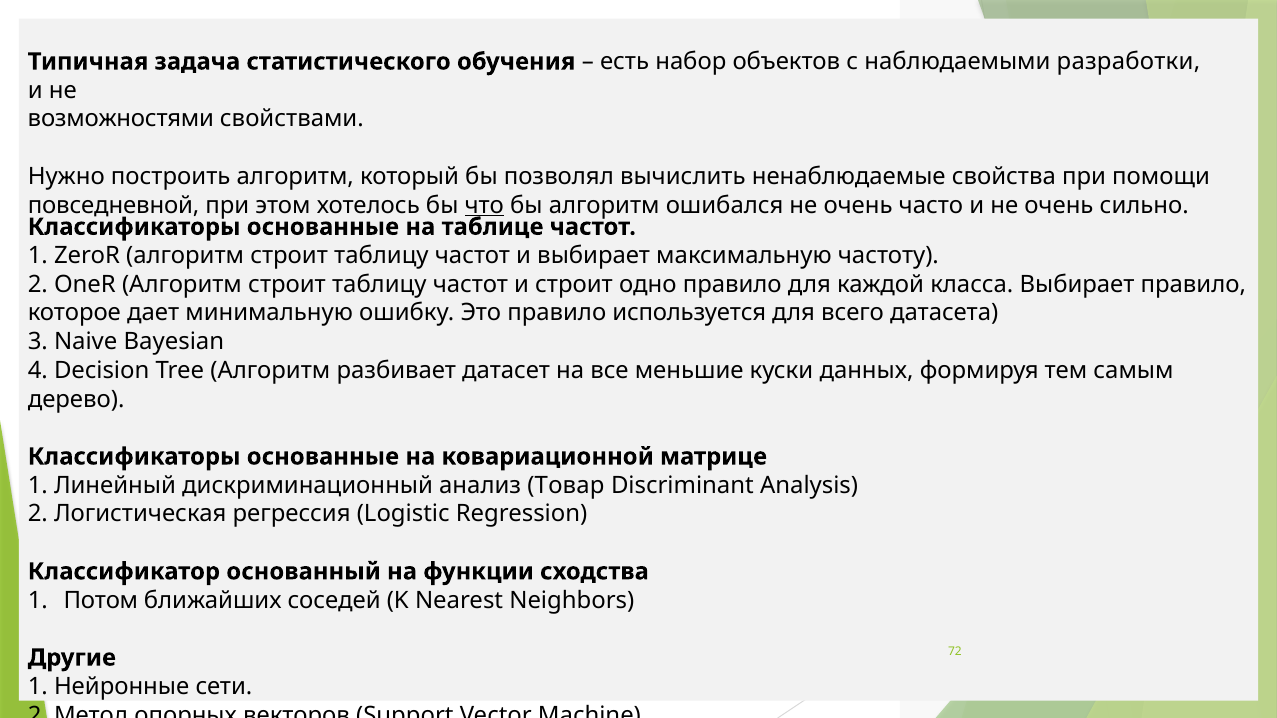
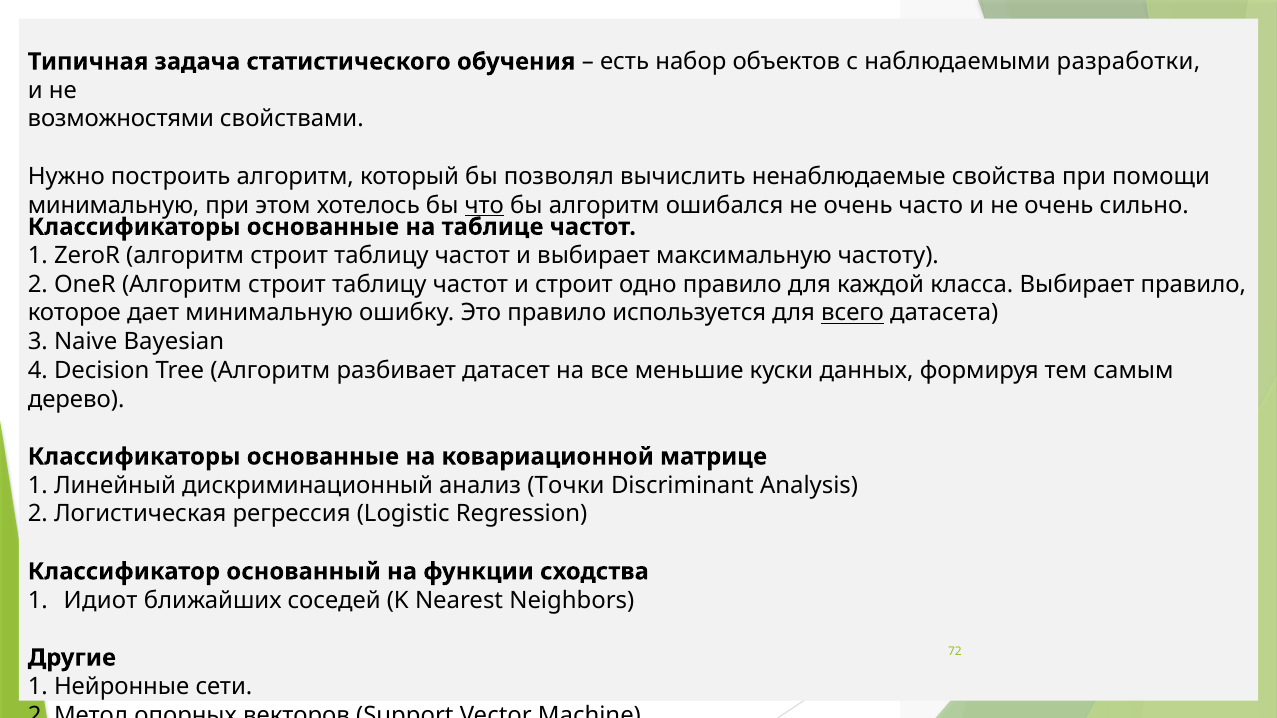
повседневной: повседневной -> минимальную (114, 205)
всего underline: none -> present (853, 313)
Товар: Товар -> Точки (566, 486)
Потом: Потом -> Идиот (101, 600)
